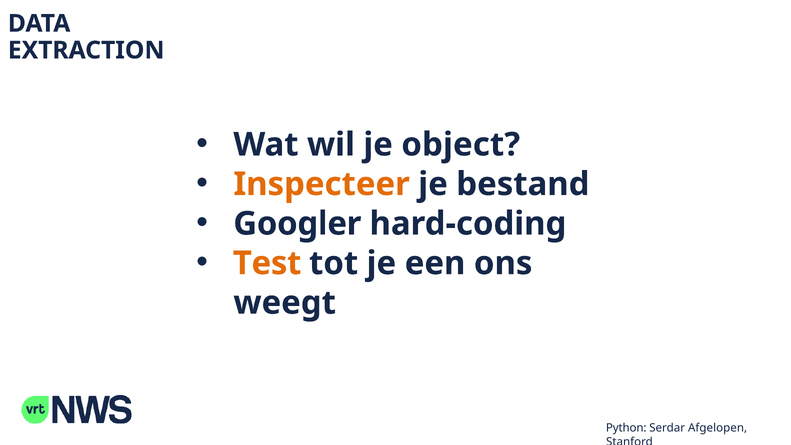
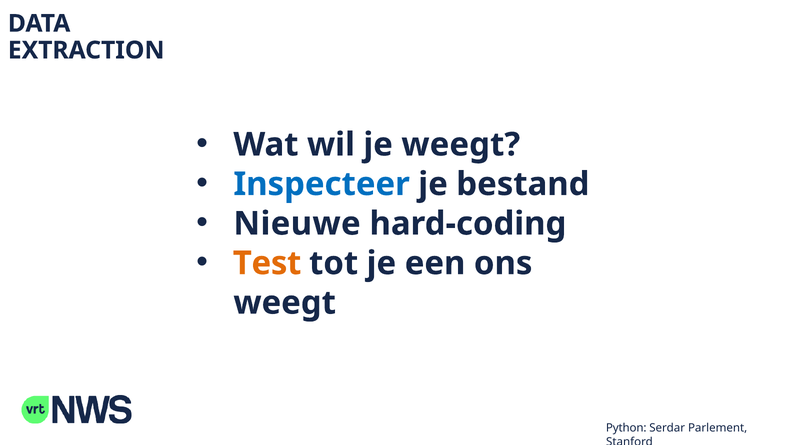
je object: object -> weegt (461, 145)
Inspecteer colour: orange -> blue (322, 184)
Googler: Googler -> Nieuwe (297, 224)
Afgelopen: Afgelopen -> Parlement (718, 428)
